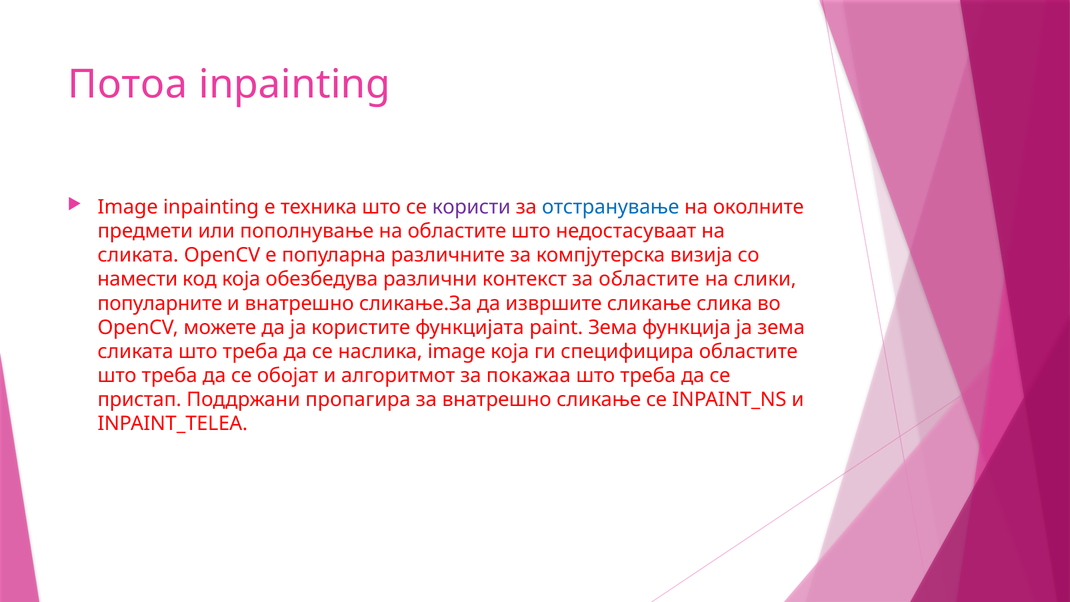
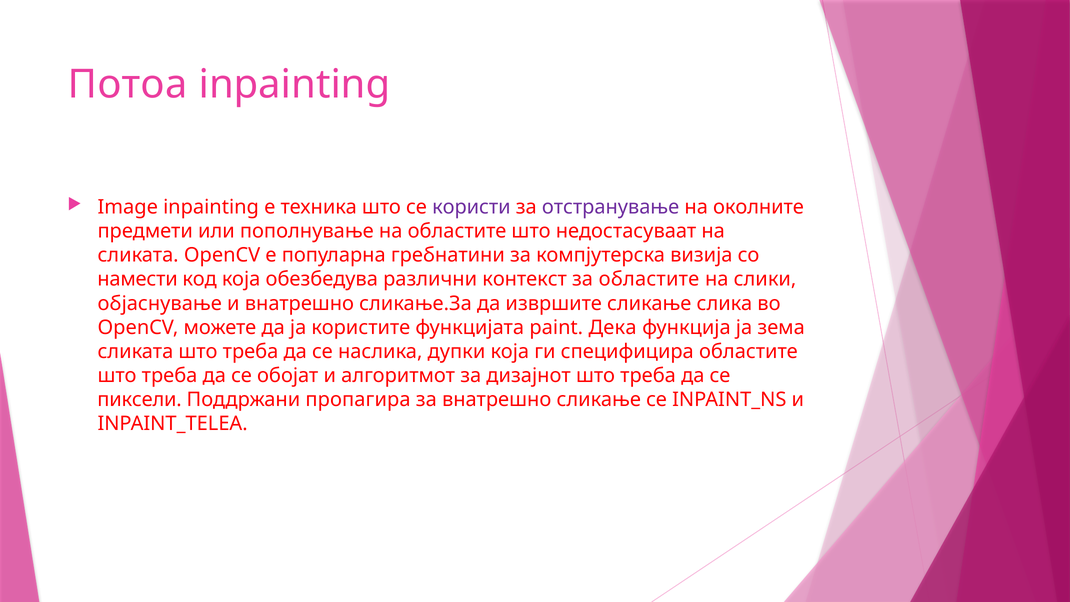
отстранување colour: blue -> purple (611, 207)
различните: различните -> гребнатини (448, 255)
популарните: популарните -> објаснување (160, 303)
paint Зема: Зема -> Дека (613, 327)
наслика image: image -> дупки (456, 352)
покажаа: покажаа -> дизајнот (529, 376)
пристап: пристап -> пиксели (140, 400)
